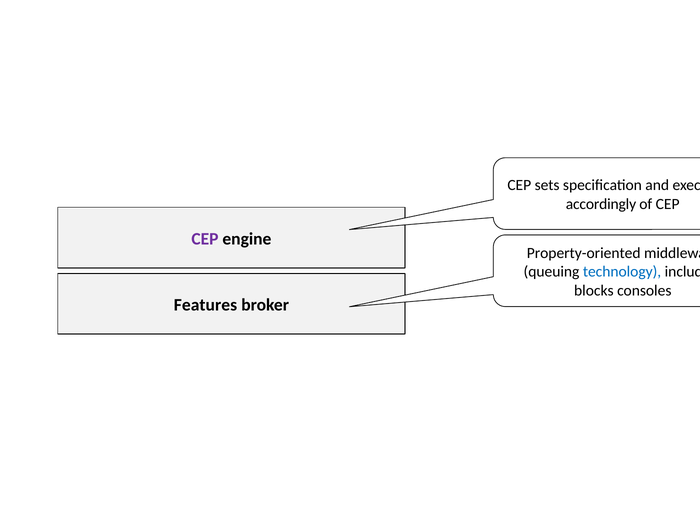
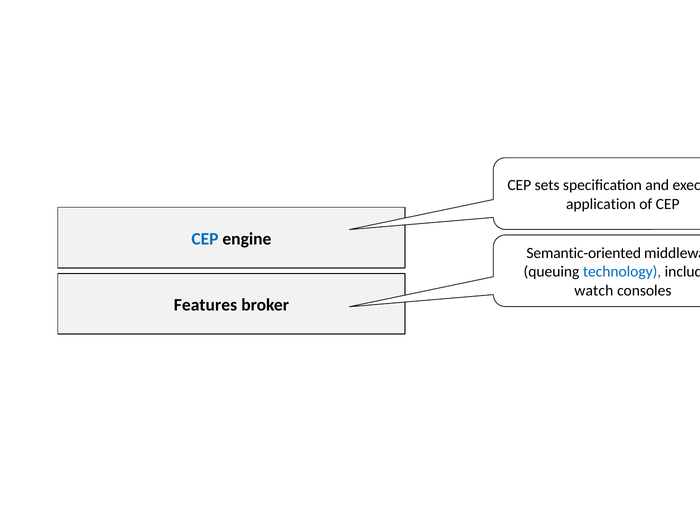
accordingly: accordingly -> application (601, 204)
CEP colour: purple -> blue (205, 239)
Property-oriented: Property-oriented -> Semantic-oriented (584, 253)
blocks: blocks -> watch (594, 290)
